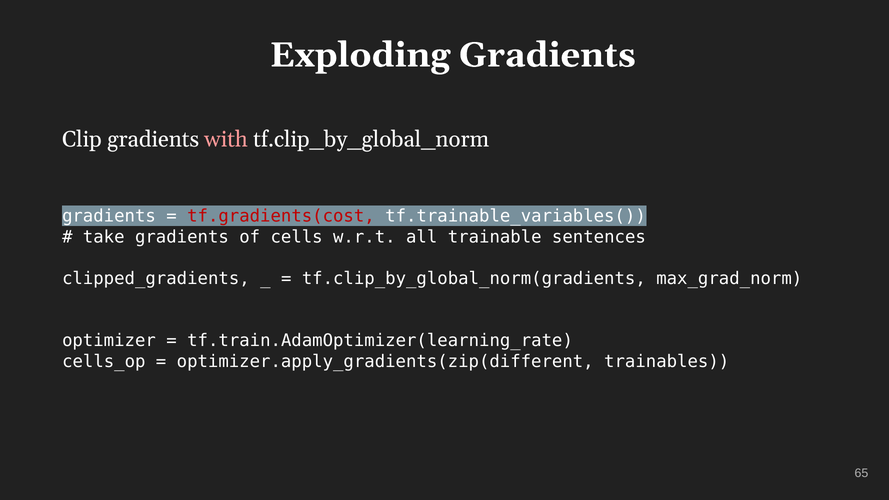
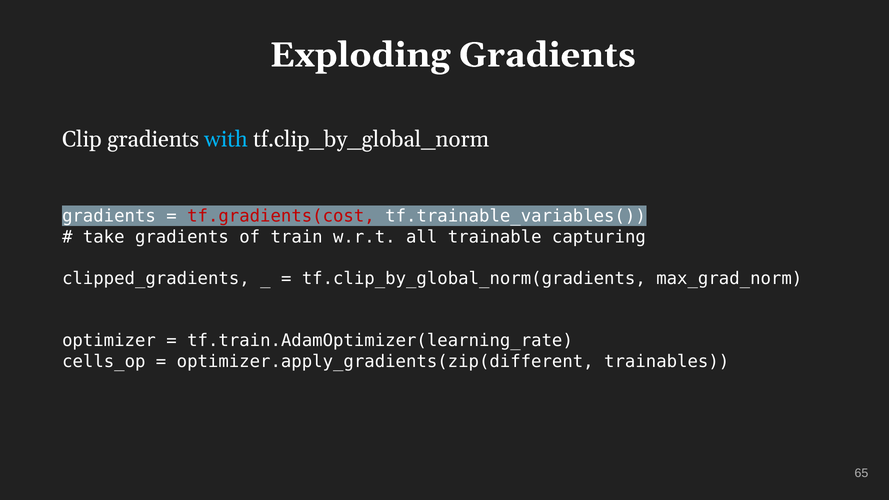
with colour: pink -> light blue (226, 139)
cells: cells -> train (297, 237)
sentences: sentences -> capturing (599, 237)
